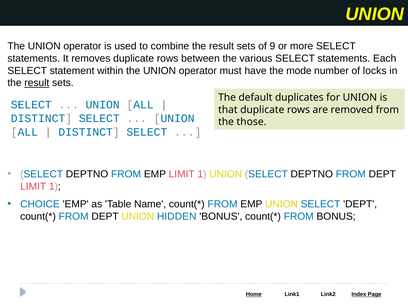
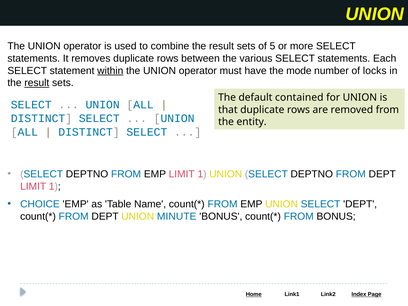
9: 9 -> 5 (272, 46)
within underline: none -> present (110, 71)
duplicates: duplicates -> contained (299, 97)
those: those -> entity (252, 122)
HIDDEN: HIDDEN -> MINUTE (177, 216)
